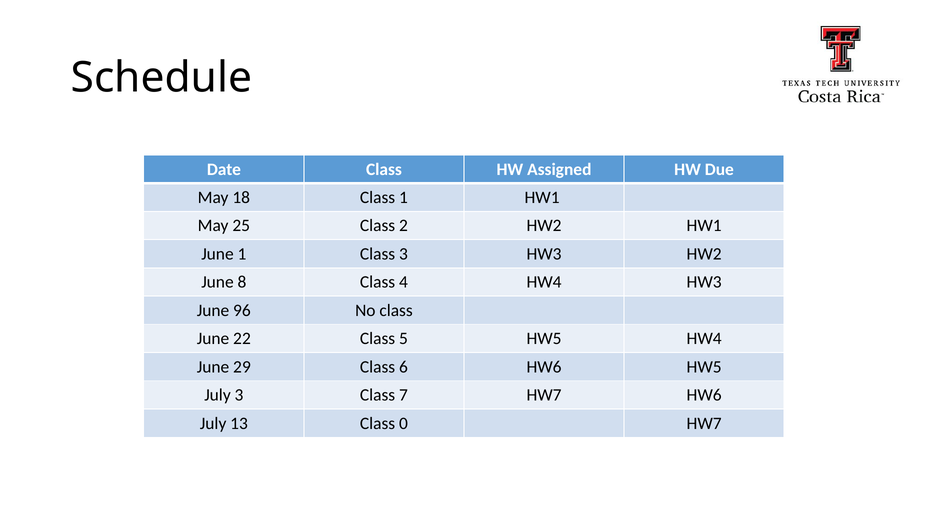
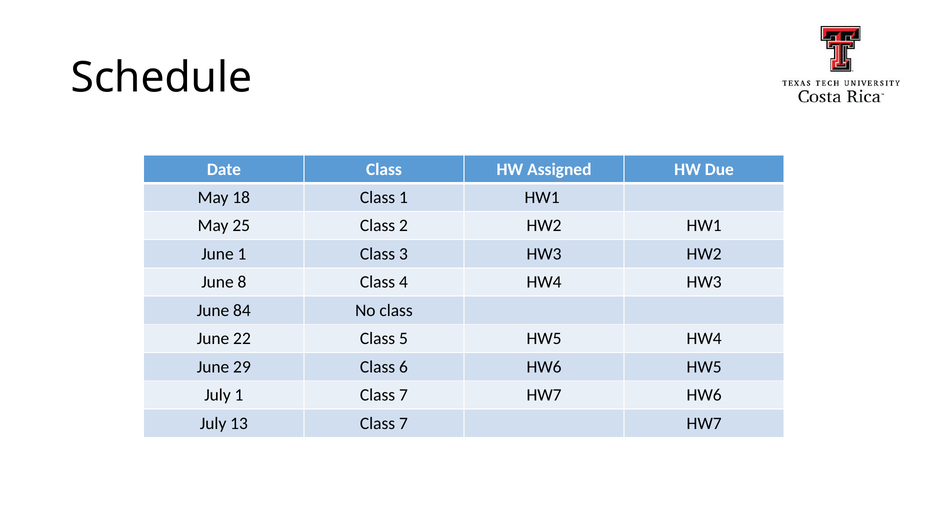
96: 96 -> 84 (242, 310)
July 3: 3 -> 1 (239, 395)
13 Class 0: 0 -> 7 (403, 423)
